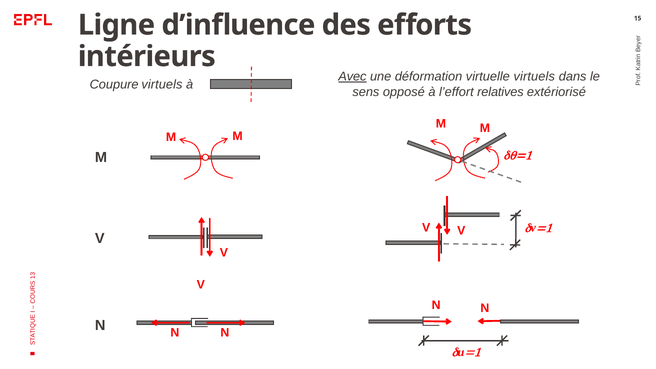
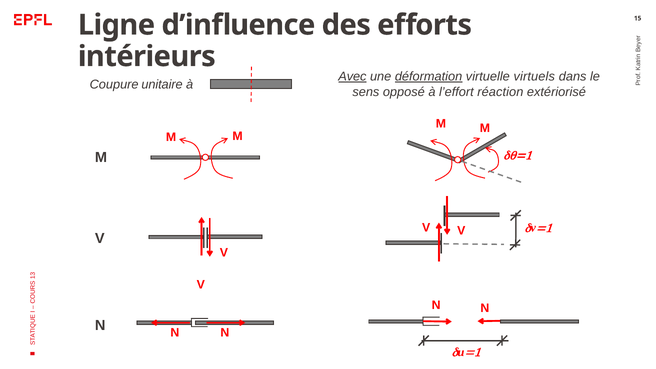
déformation underline: none -> present (429, 77)
Coupure virtuels: virtuels -> unitaire (162, 85)
relatives: relatives -> réaction (500, 92)
